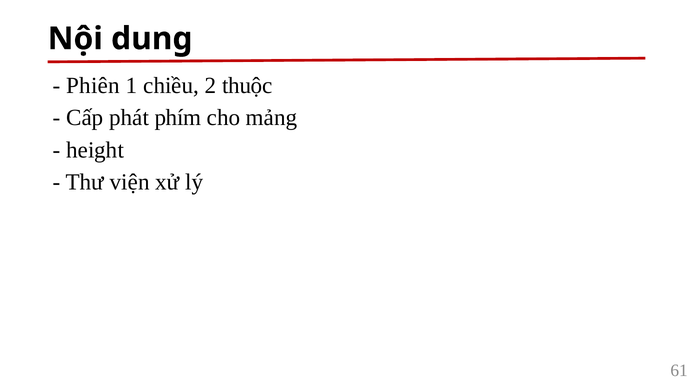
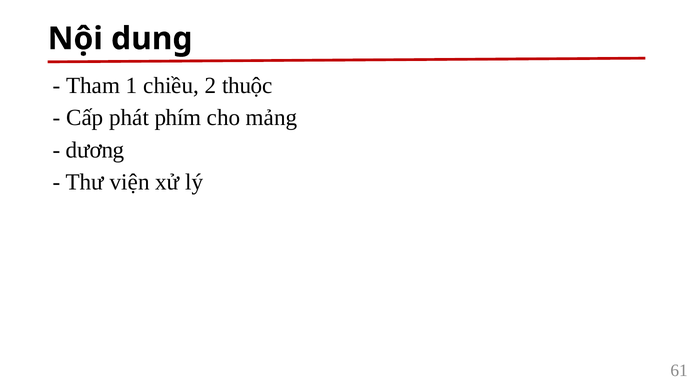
Phiên: Phiên -> Tham (93, 86)
height: height -> dương (95, 150)
